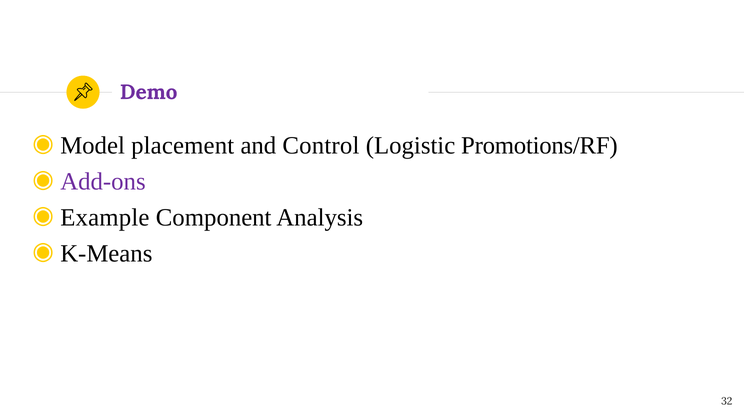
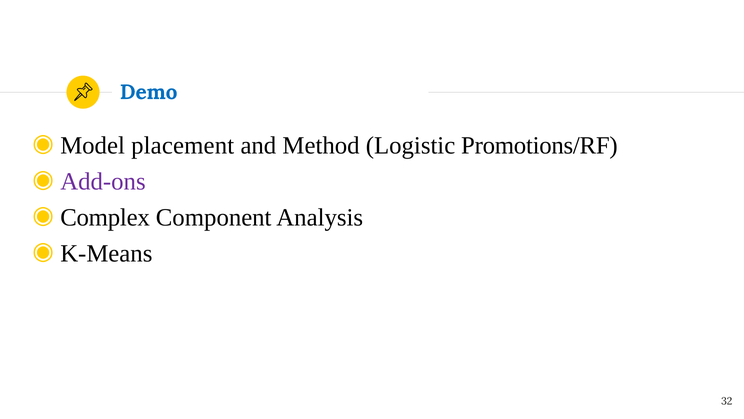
Demo colour: purple -> blue (149, 92)
Control: Control -> Method (321, 146)
Example: Example -> Complex (105, 218)
